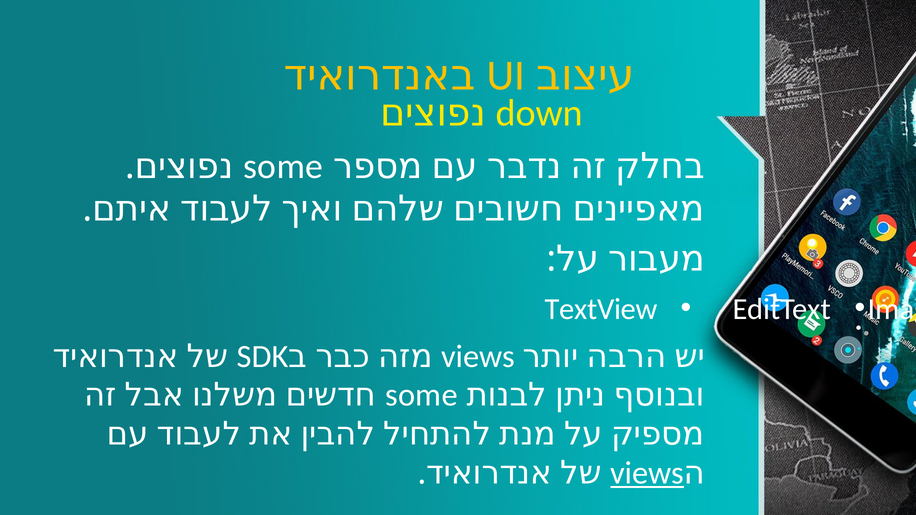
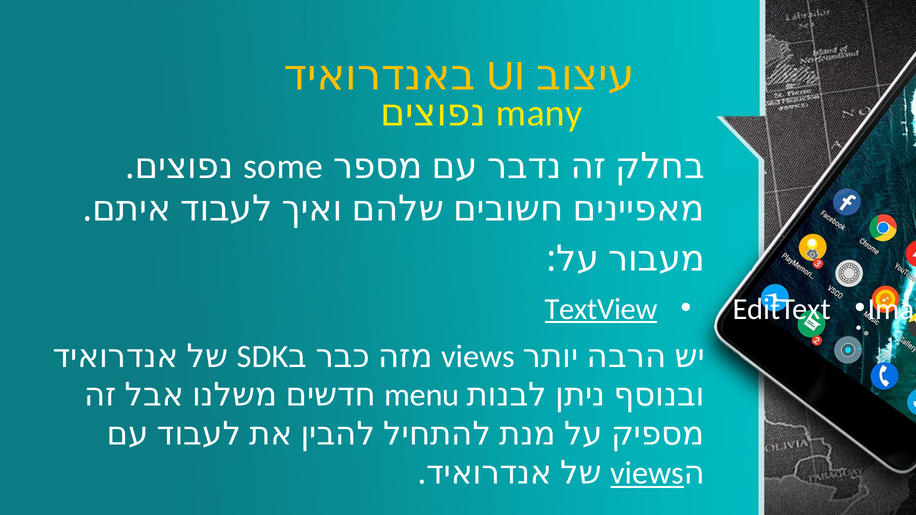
down: down -> many (539, 113)
TextView underline: none -> present (601, 309)
some: some -> menu (422, 395)
